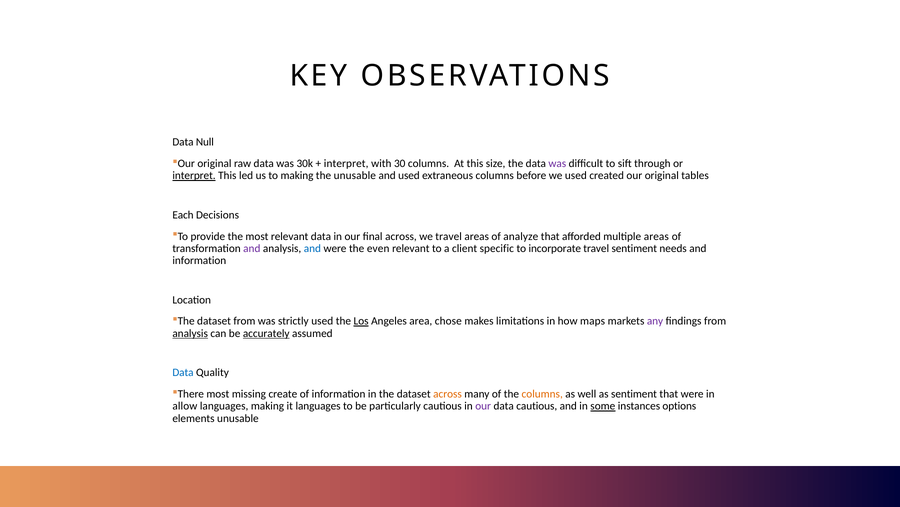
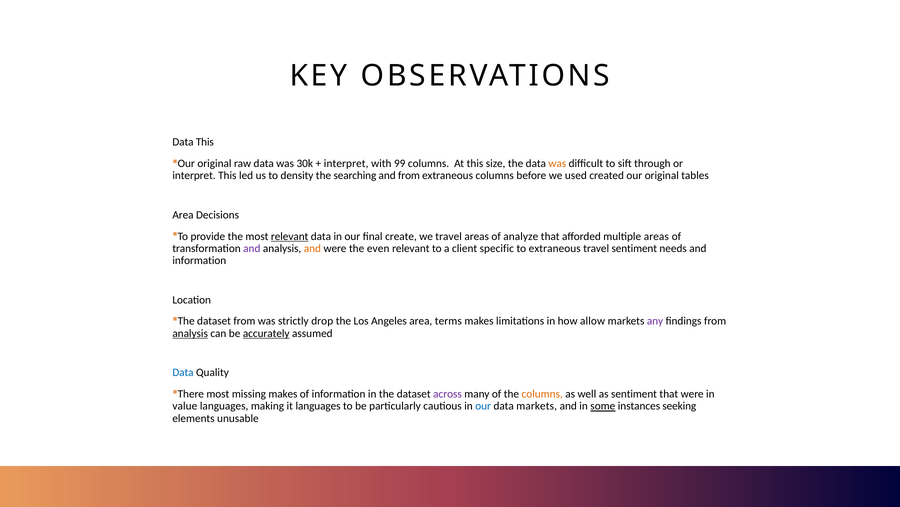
Data Null: Null -> This (205, 142)
30: 30 -> 99 (400, 163)
was colour: purple -> orange (557, 163)
interpret underline: present -> none (194, 175)
to making: making -> density (297, 175)
the unusable: unusable -> searching (355, 175)
and used: used -> from (409, 175)
Each: Each -> Area (183, 215)
relevant underline: none -> present (290, 236)
final across: across -> create (401, 236)
and colour: blue -> orange (312, 248)
to incorporate: incorporate -> extraneous (555, 248)
strictly used: used -> drop (322, 321)
Los underline: present -> none (361, 321)
chose: chose -> terms (448, 321)
maps: maps -> allow (593, 321)
missing create: create -> makes (283, 393)
across colour: orange -> purple (447, 393)
allow: allow -> value (185, 406)
our colour: purple -> blue (483, 406)
data cautious: cautious -> markets (537, 406)
options: options -> seeking (679, 406)
